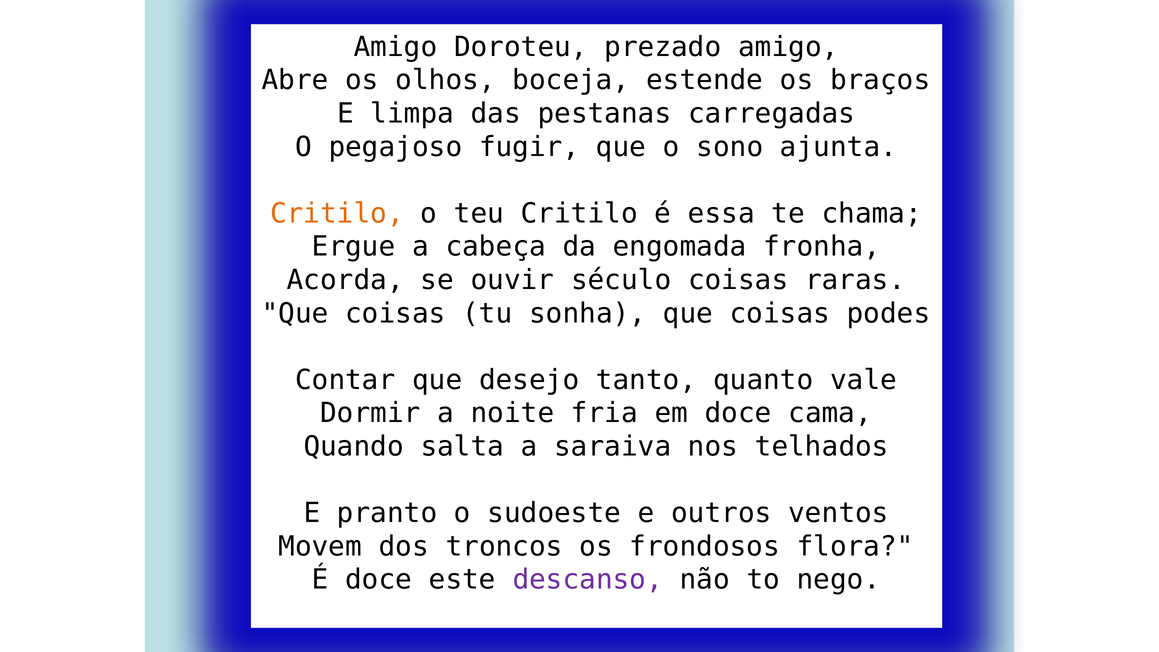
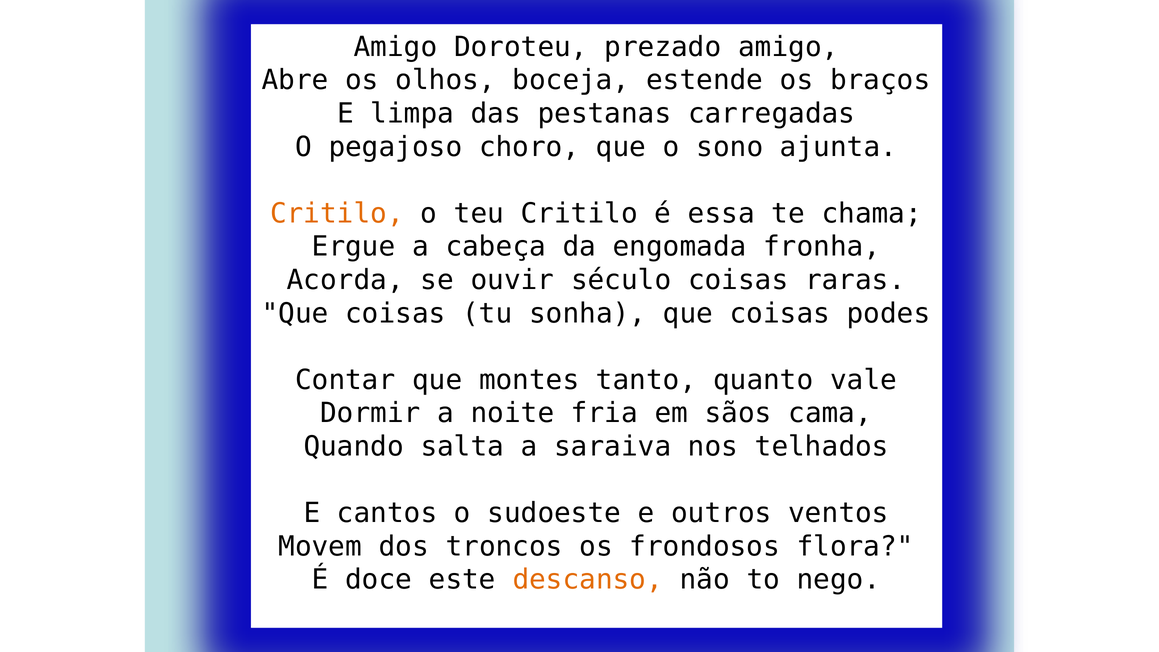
fugir: fugir -> choro (529, 147)
desejo: desejo -> montes (529, 380)
em doce: doce -> sãos (738, 413)
pranto: pranto -> cantos (387, 513)
descanso colour: purple -> orange (588, 580)
